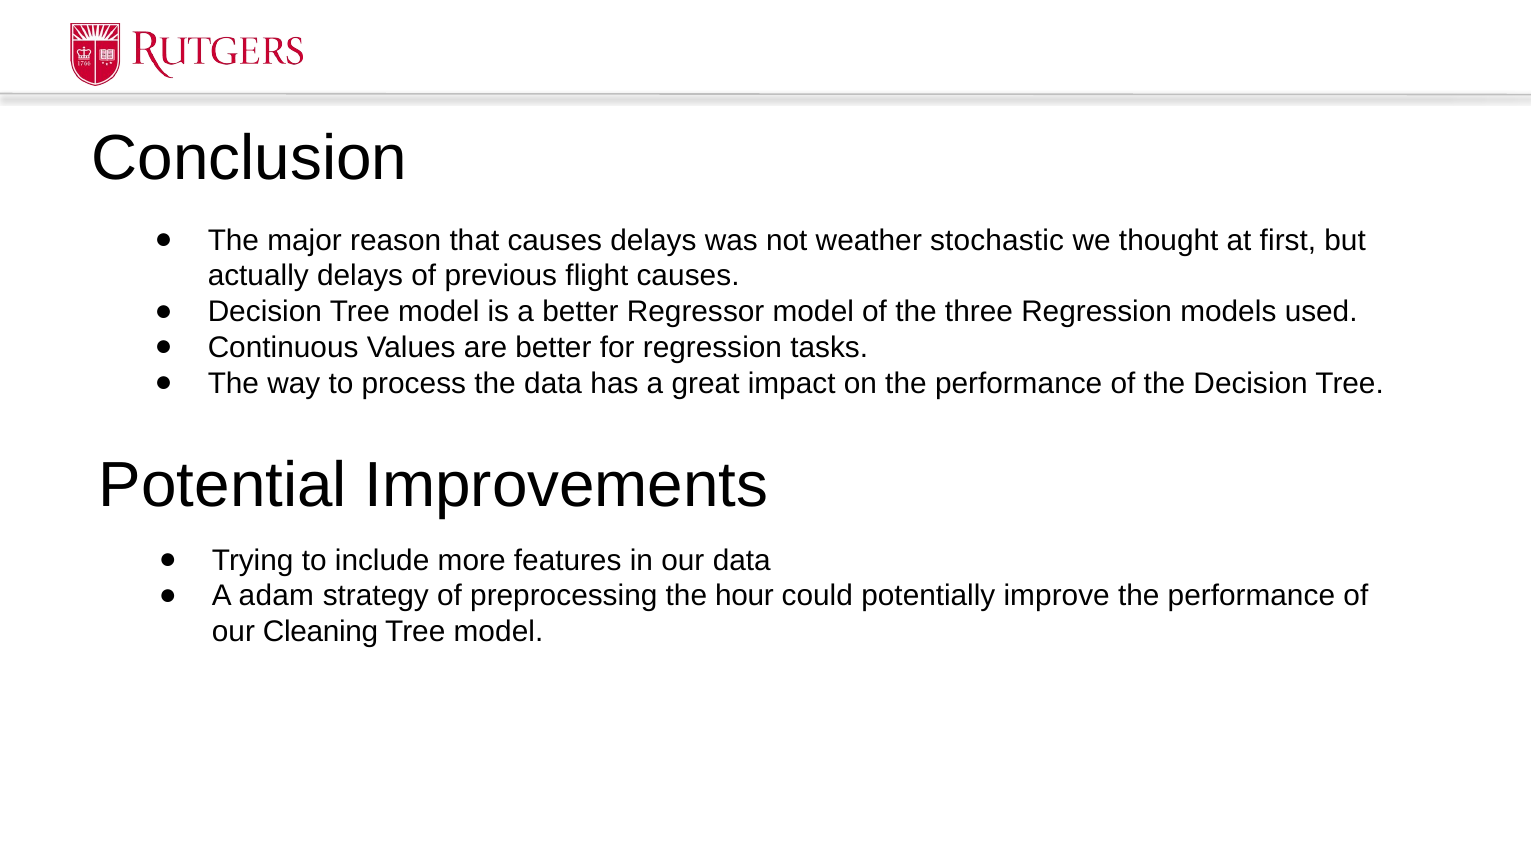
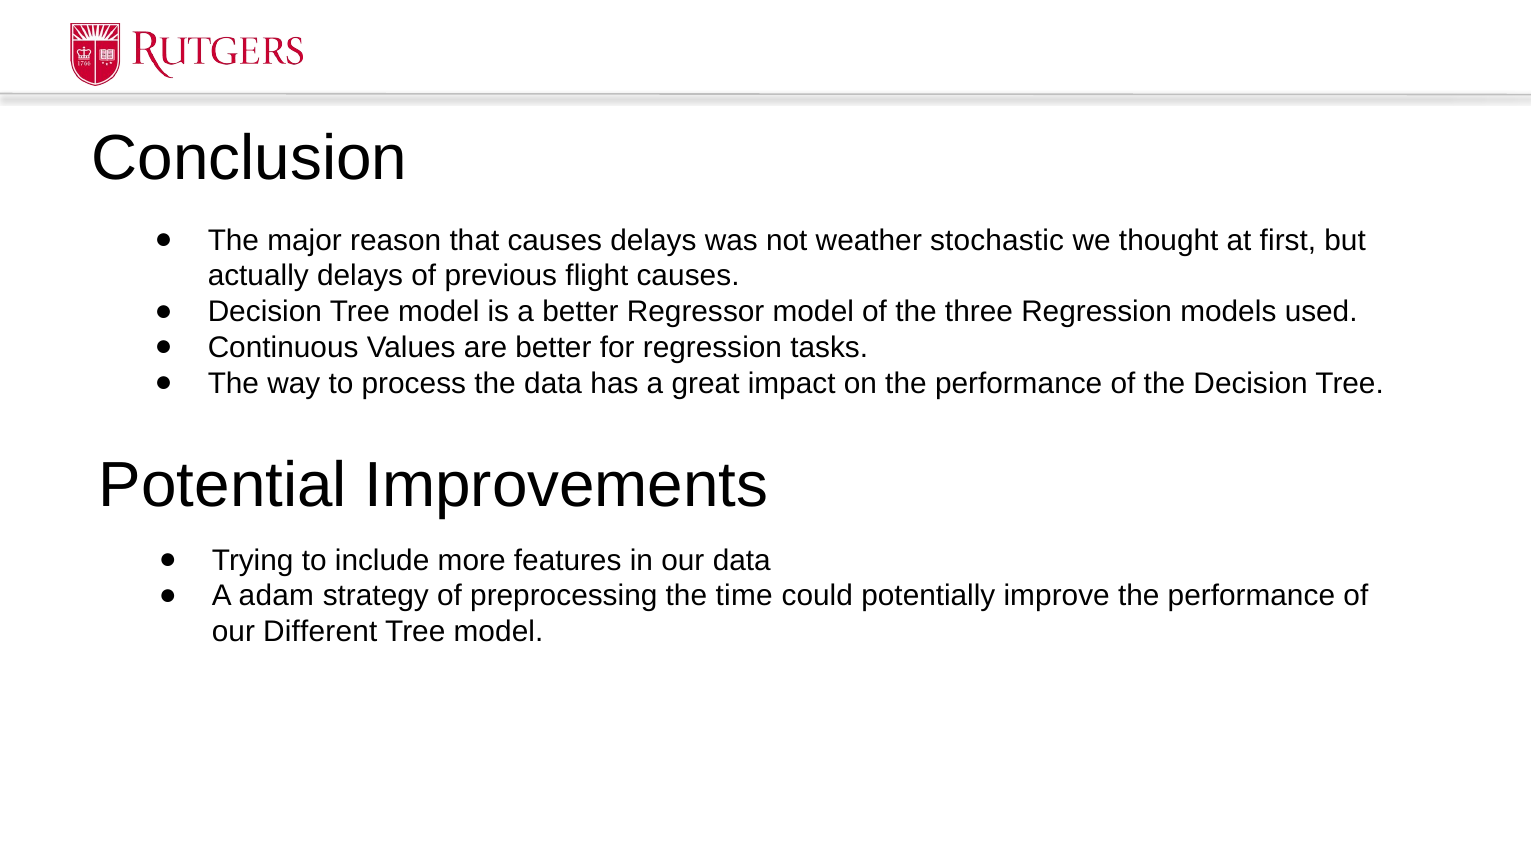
hour: hour -> time (744, 596)
Cleaning: Cleaning -> Different (320, 632)
